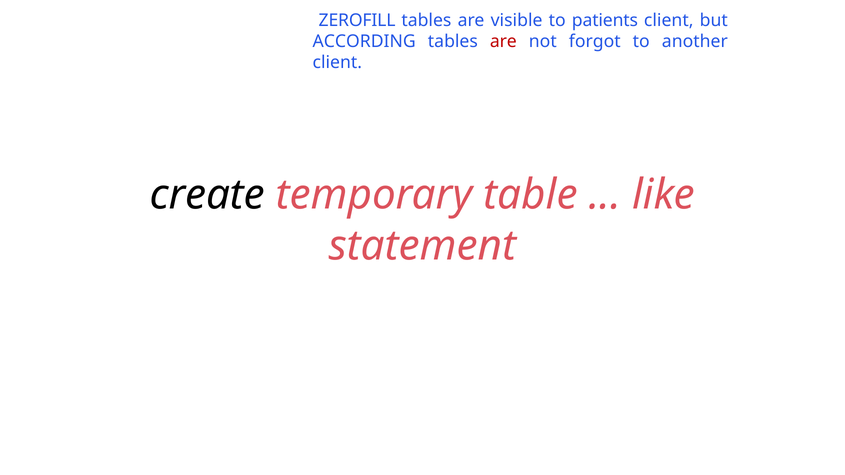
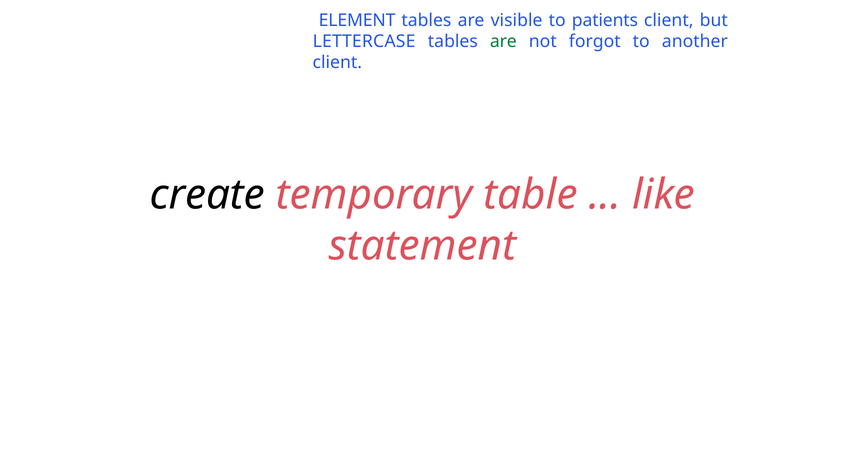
ZEROFILL: ZEROFILL -> ELEMENT (357, 20)
ACCORDING: ACCORDING -> LETTERCASE (364, 41)
are colour: red -> green (503, 41)
